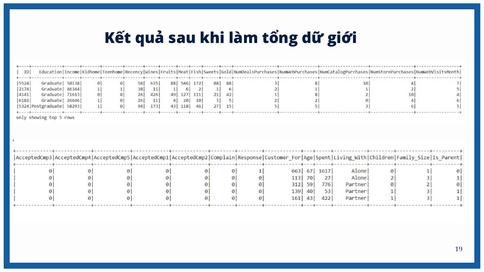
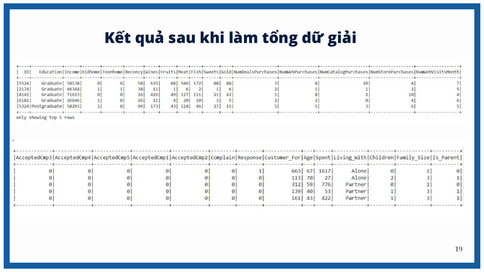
giới: giới -> giải (342, 38)
